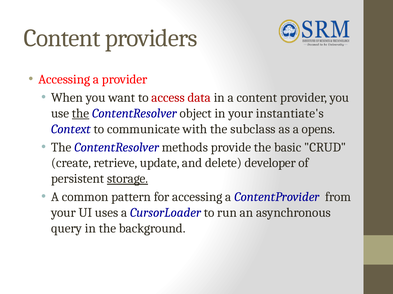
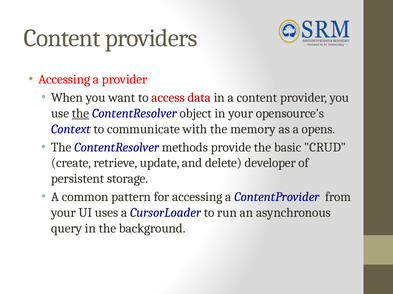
instantiate's: instantiate's -> opensource's (290, 114)
subclass: subclass -> memory (253, 129)
storage underline: present -> none (128, 179)
